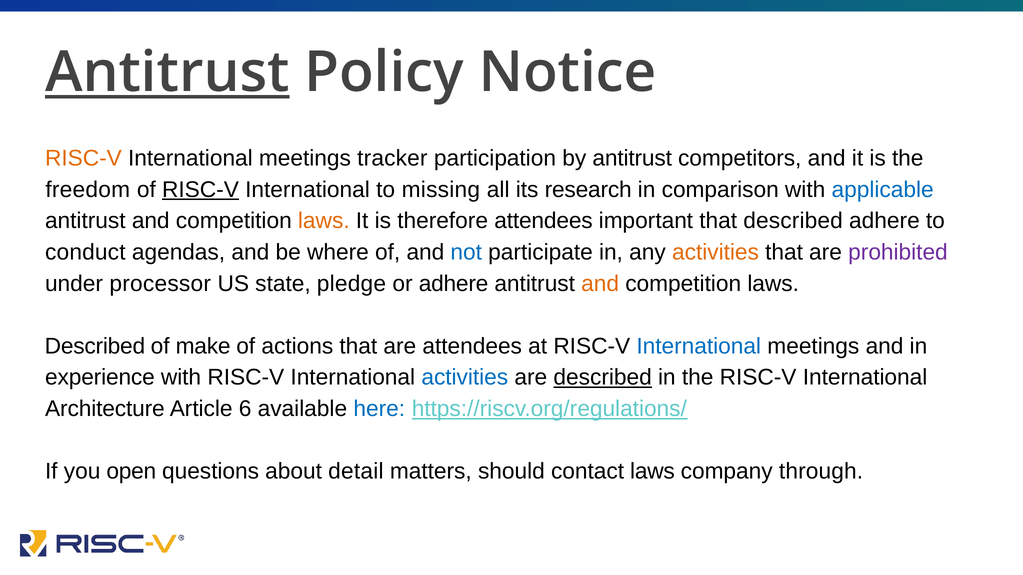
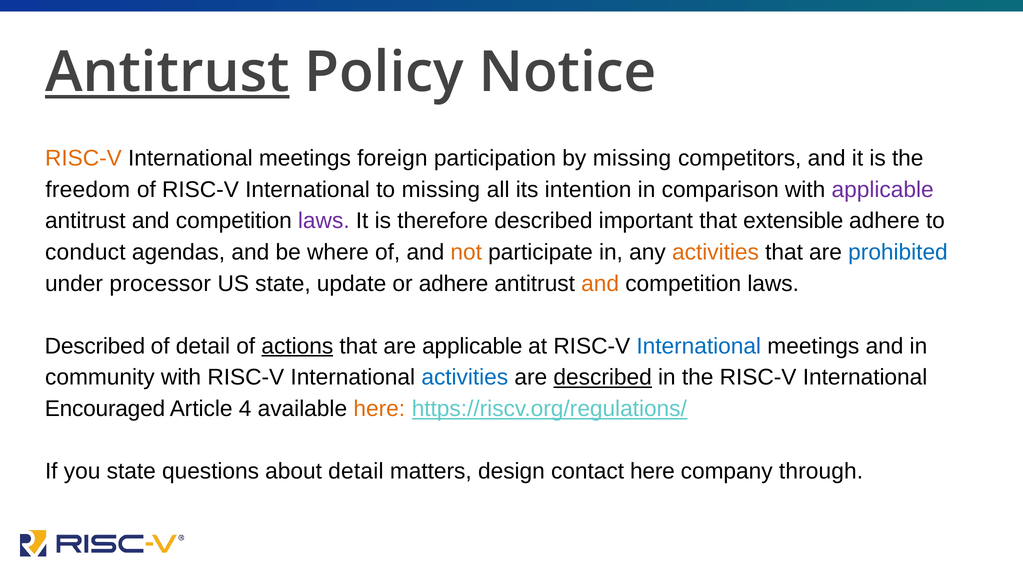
tracker: tracker -> foreign (392, 158)
by antitrust: antitrust -> missing (632, 158)
RISC-V underline: present -> none (200, 190)
research: research -> intention (588, 190)
applicable colour: blue -> purple (883, 190)
laws colour: orange -> purple (324, 221)
therefore attendees: attendees -> described (543, 221)
that described: described -> extensible (793, 221)
not colour: blue -> orange (466, 252)
prohibited colour: purple -> blue (898, 252)
pledge: pledge -> update (352, 284)
of make: make -> detail (203, 346)
actions underline: none -> present (297, 346)
are attendees: attendees -> applicable (472, 346)
experience: experience -> community (100, 378)
Architecture: Architecture -> Encouraged (105, 409)
6: 6 -> 4 (245, 409)
here colour: blue -> orange (379, 409)
you open: open -> state (131, 472)
should: should -> design (511, 472)
contact laws: laws -> here (652, 472)
